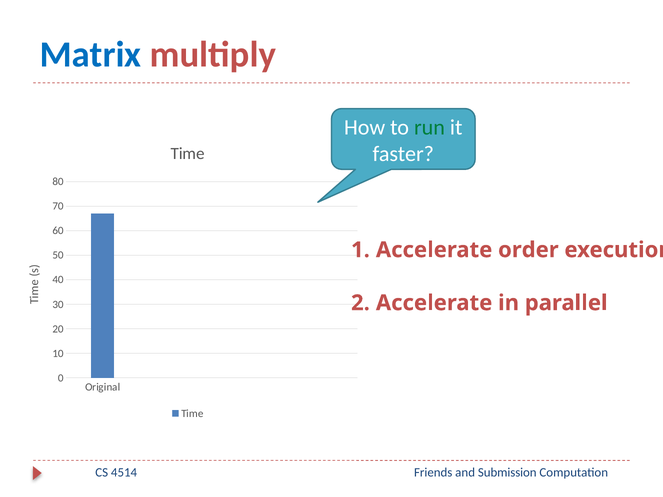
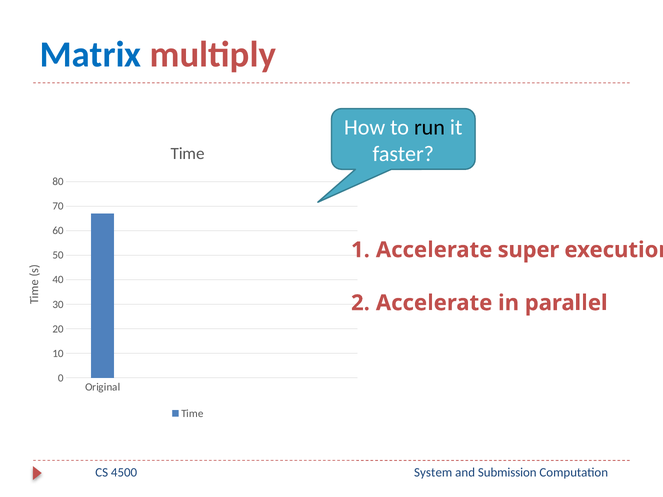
run colour: green -> black (429, 127)
order: order -> super (528, 250)
4514: 4514 -> 4500 (124, 473)
Friends: Friends -> System (433, 473)
